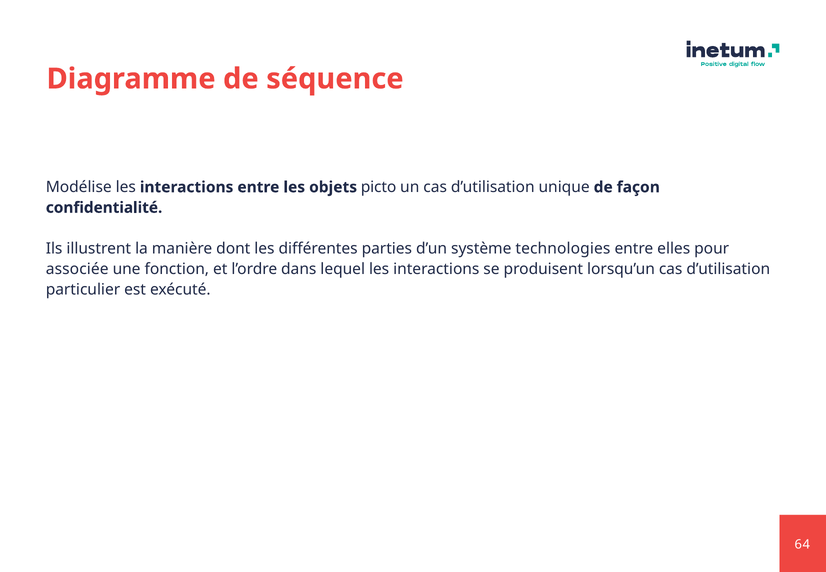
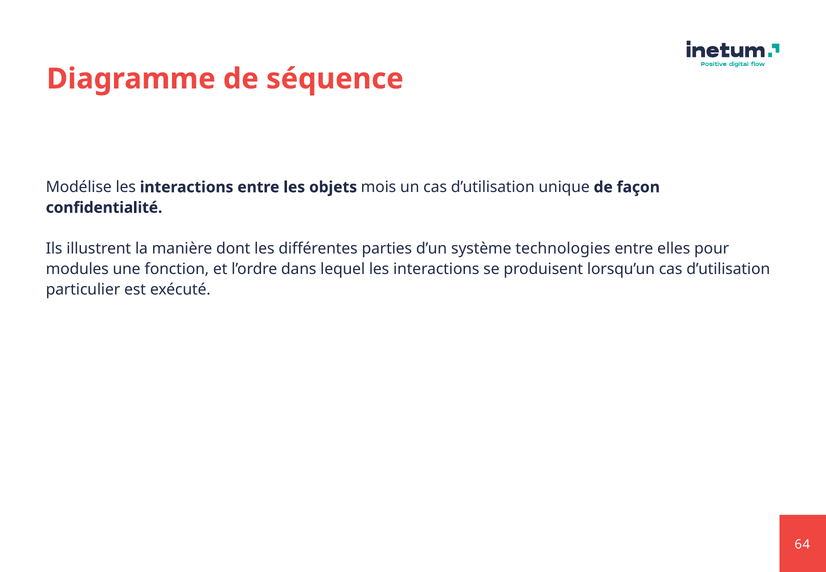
picto: picto -> mois (379, 187)
associée: associée -> modules (77, 269)
